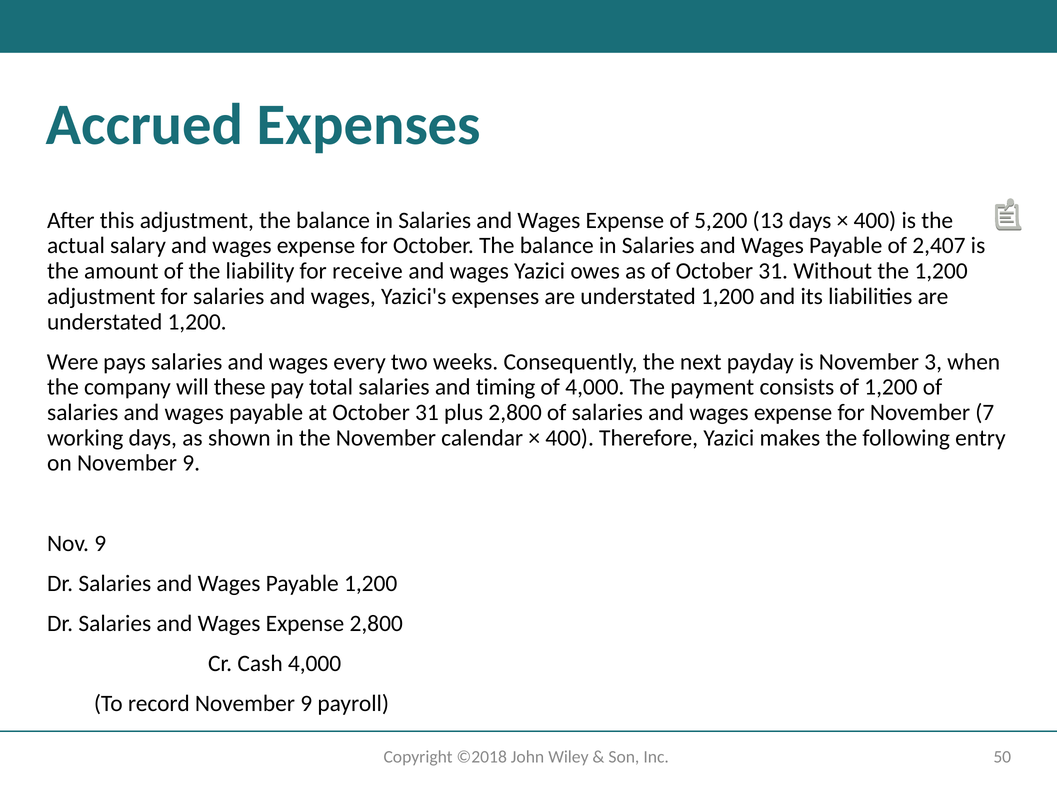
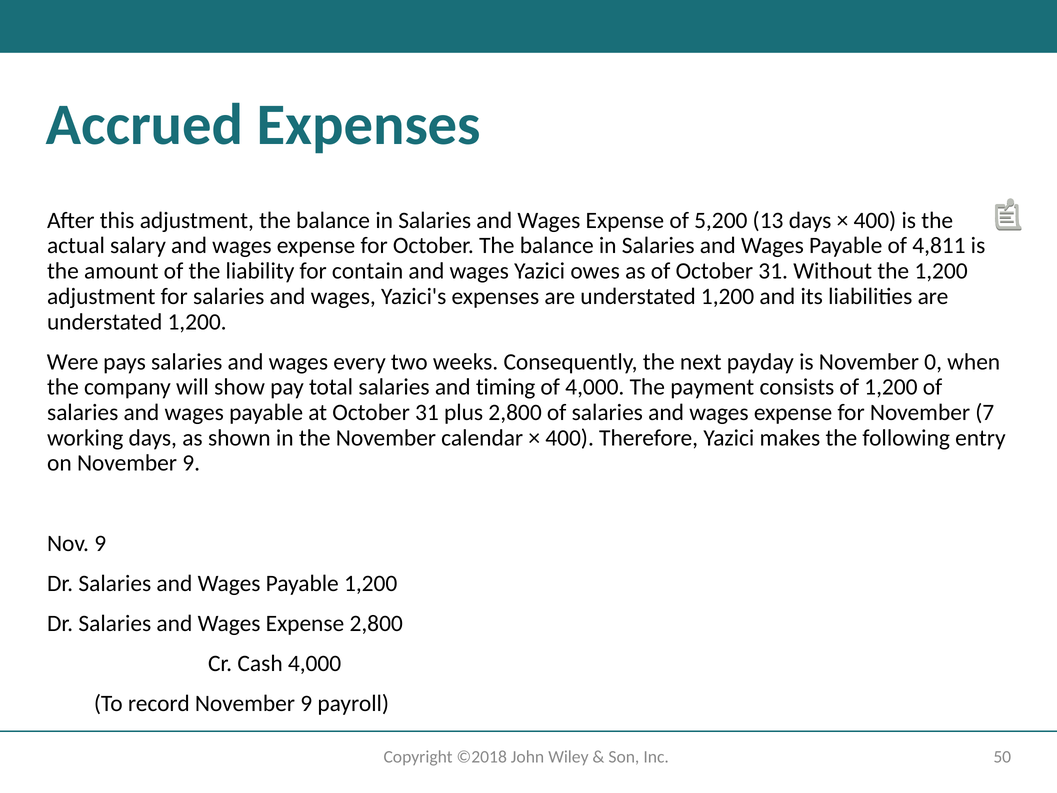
2,407: 2,407 -> 4,811 (939, 246)
receive: receive -> contain (368, 271)
3: 3 -> 0 (933, 362)
these: these -> show (240, 387)
